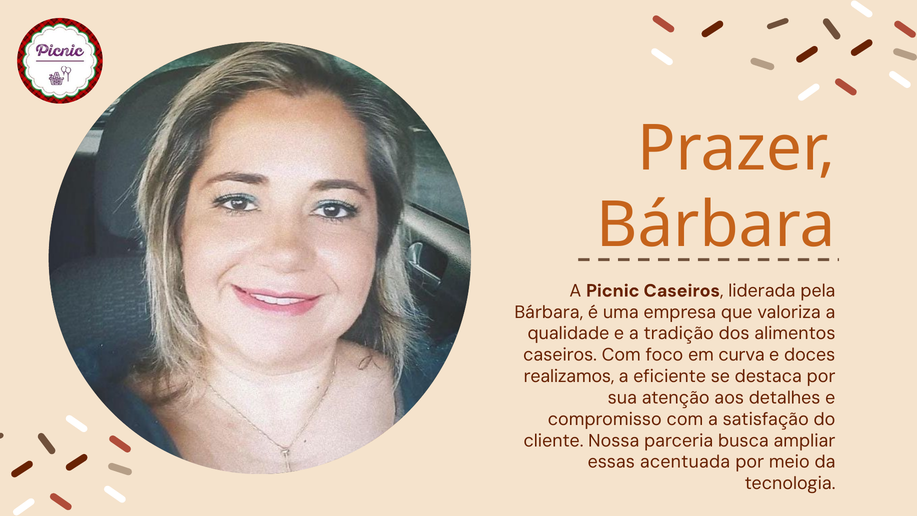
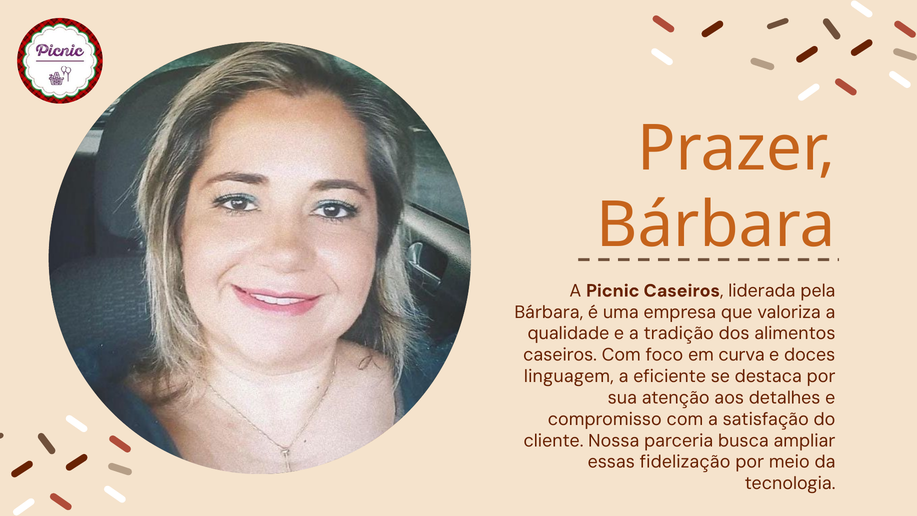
realizamos: realizamos -> linguagem (569, 376)
acentuada: acentuada -> fidelização (685, 462)
